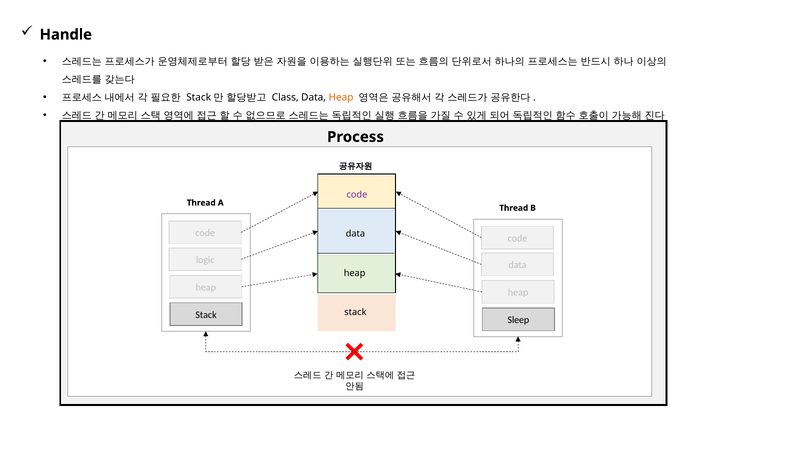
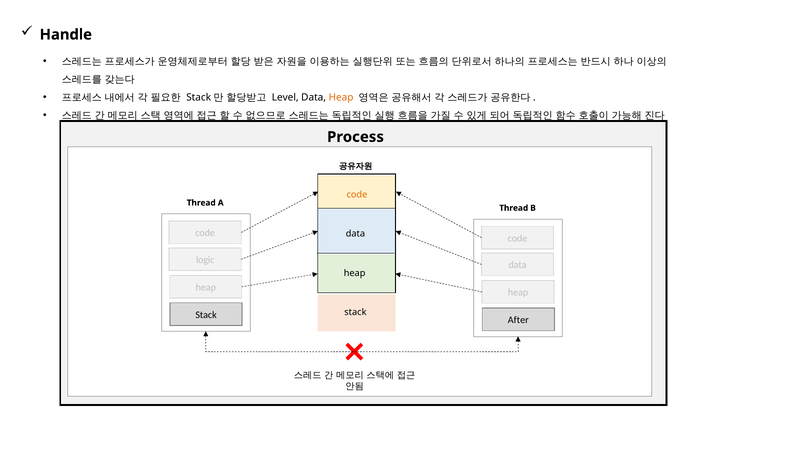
Class: Class -> Level (285, 98)
code colour: purple -> orange (357, 194)
Sleep: Sleep -> After (518, 320)
